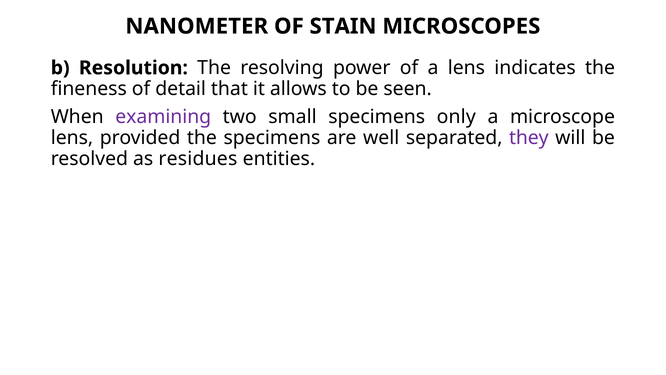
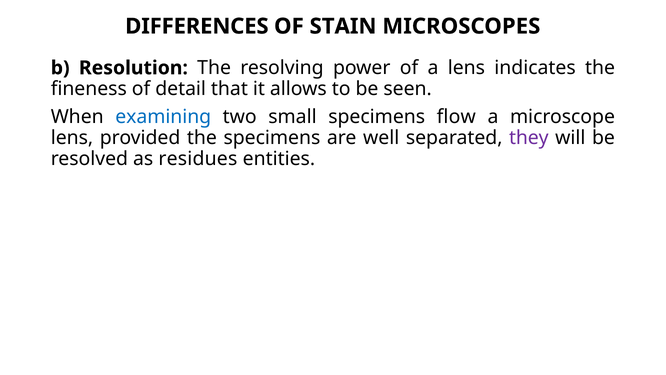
NANOMETER: NANOMETER -> DIFFERENCES (197, 26)
examining colour: purple -> blue (163, 117)
only: only -> flow (456, 117)
